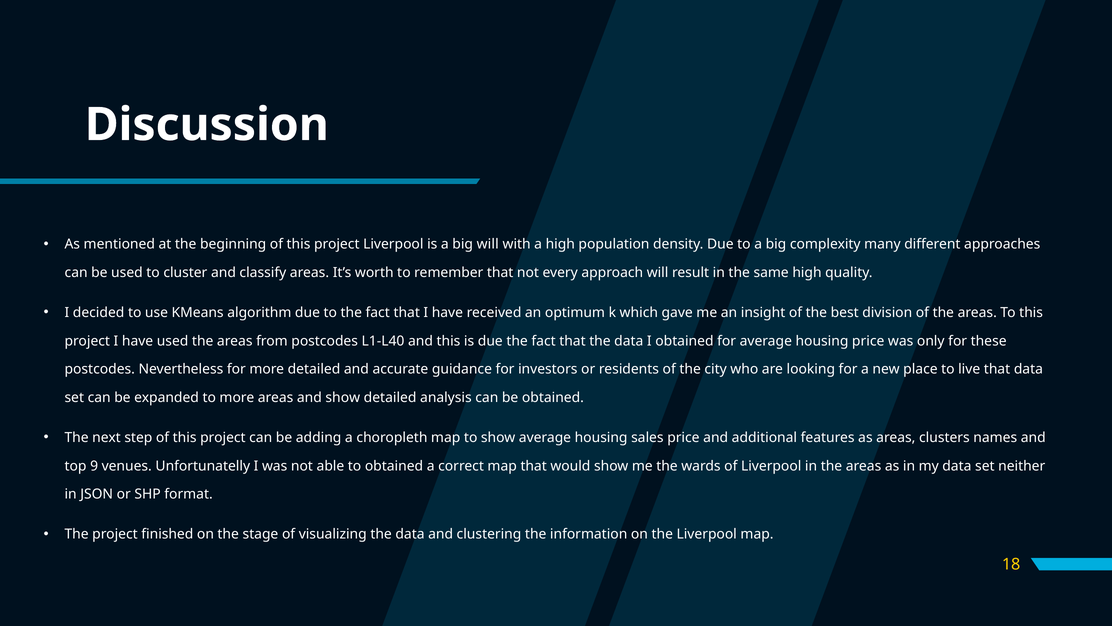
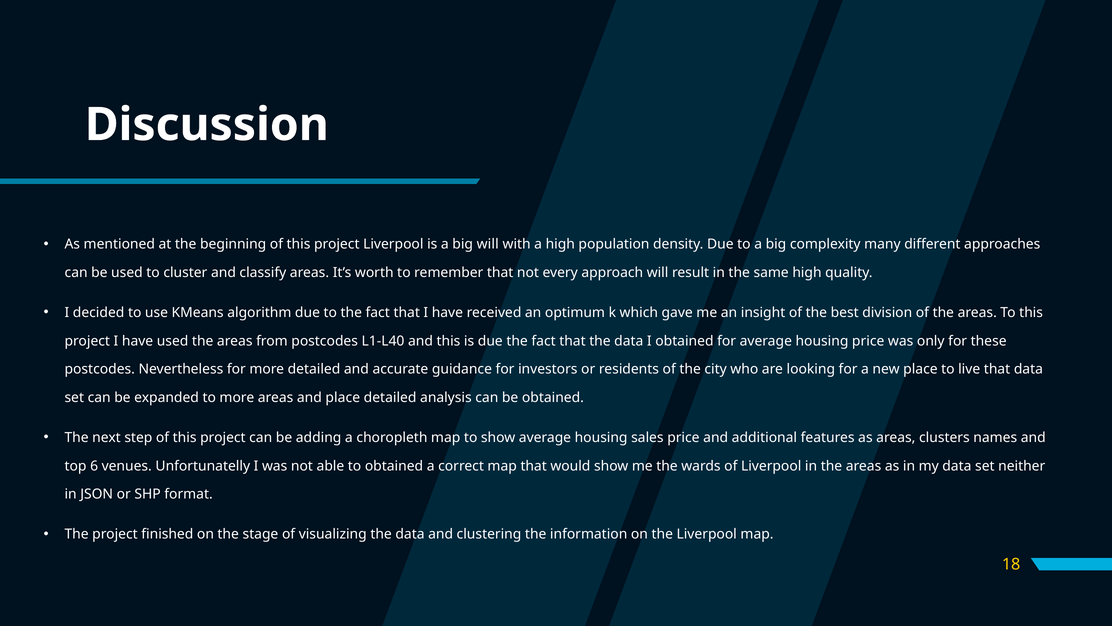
and show: show -> place (343, 397)
9: 9 -> 6 (94, 466)
